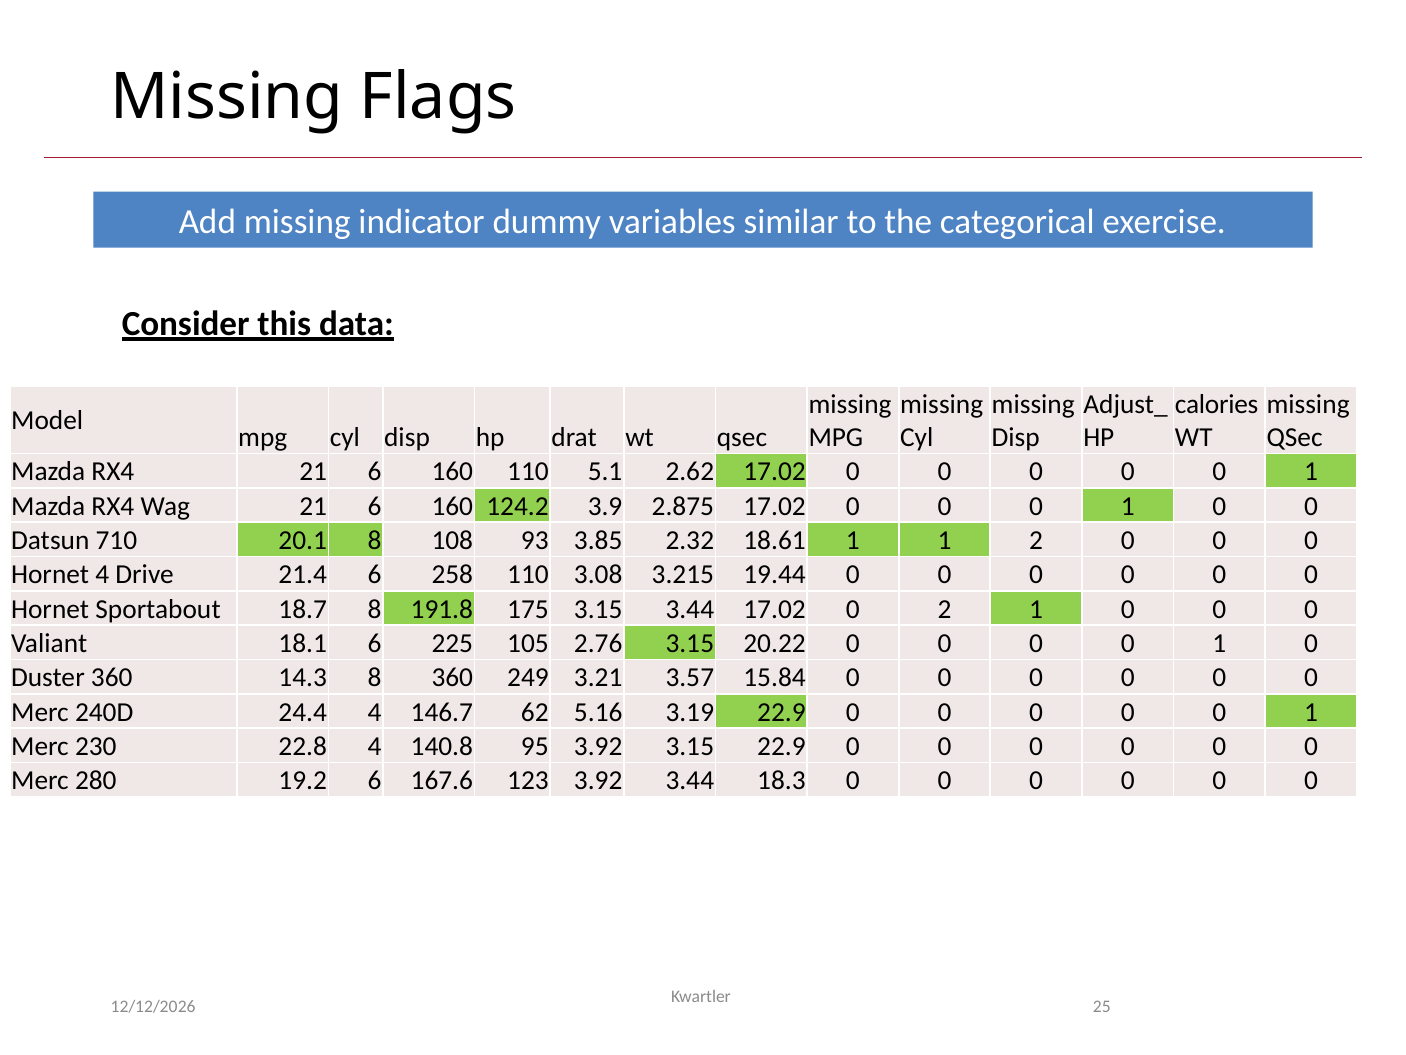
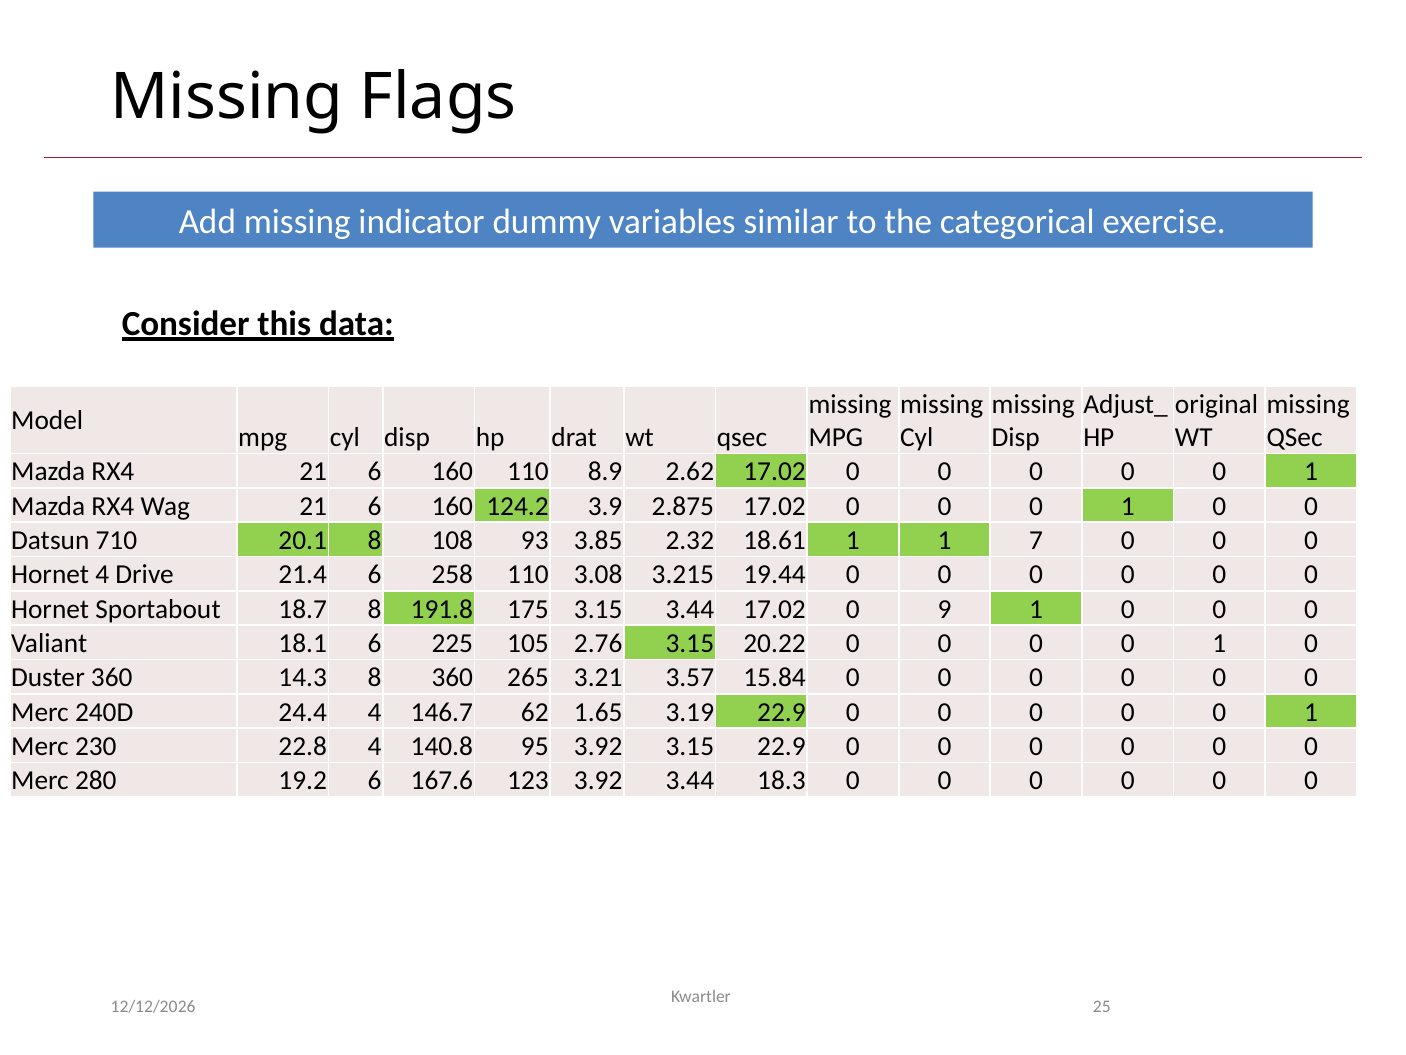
calories: calories -> original (1216, 404)
5.1: 5.1 -> 8.9 (605, 472)
1 2: 2 -> 7 (1036, 540)
0 2: 2 -> 9 (945, 609)
249: 249 -> 265 (528, 677)
5.16: 5.16 -> 1.65 (598, 712)
